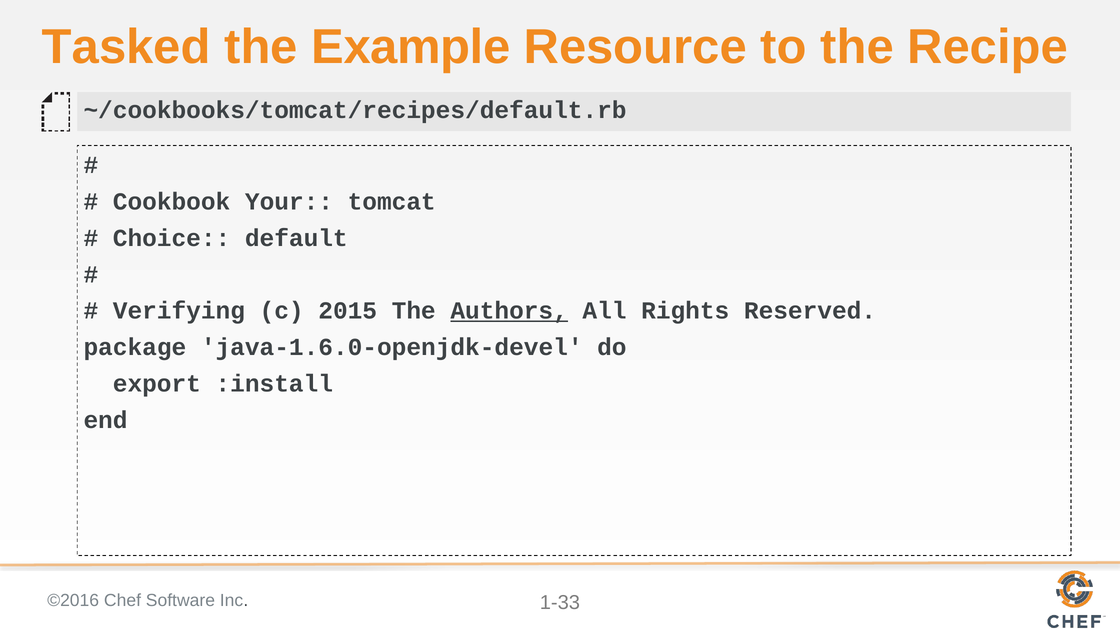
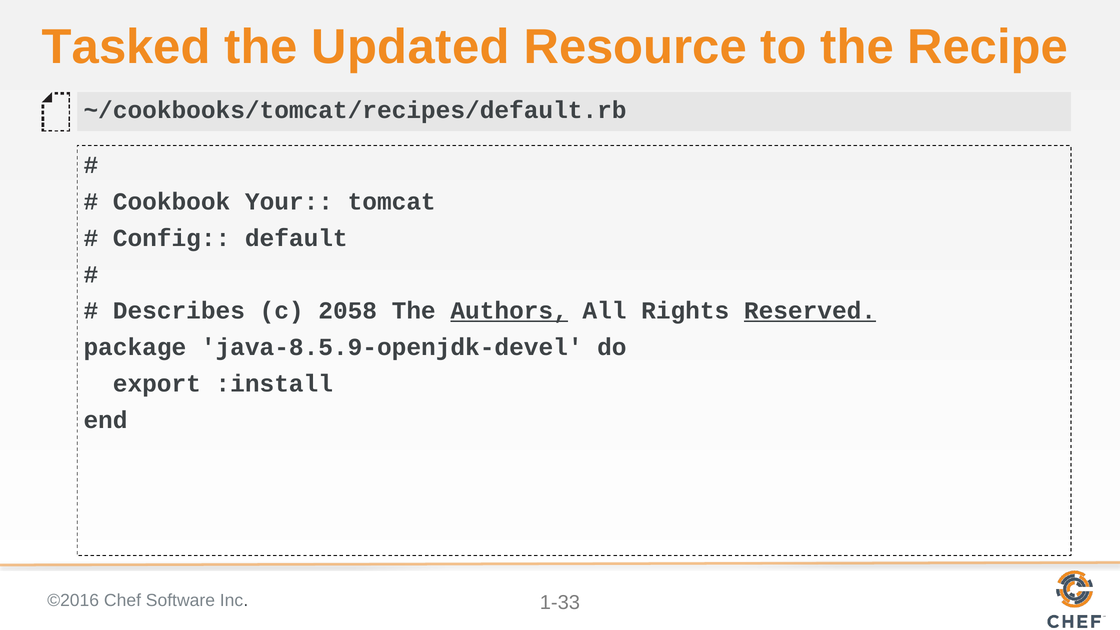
Example: Example -> Updated (410, 47)
Choice: Choice -> Config (172, 238)
Verifying: Verifying -> Describes (179, 311)
2015: 2015 -> 2058 (348, 311)
Reserved underline: none -> present (810, 311)
java-1.6.0-openjdk-devel: java-1.6.0-openjdk-devel -> java-8.5.9-openjdk-devel (392, 347)
